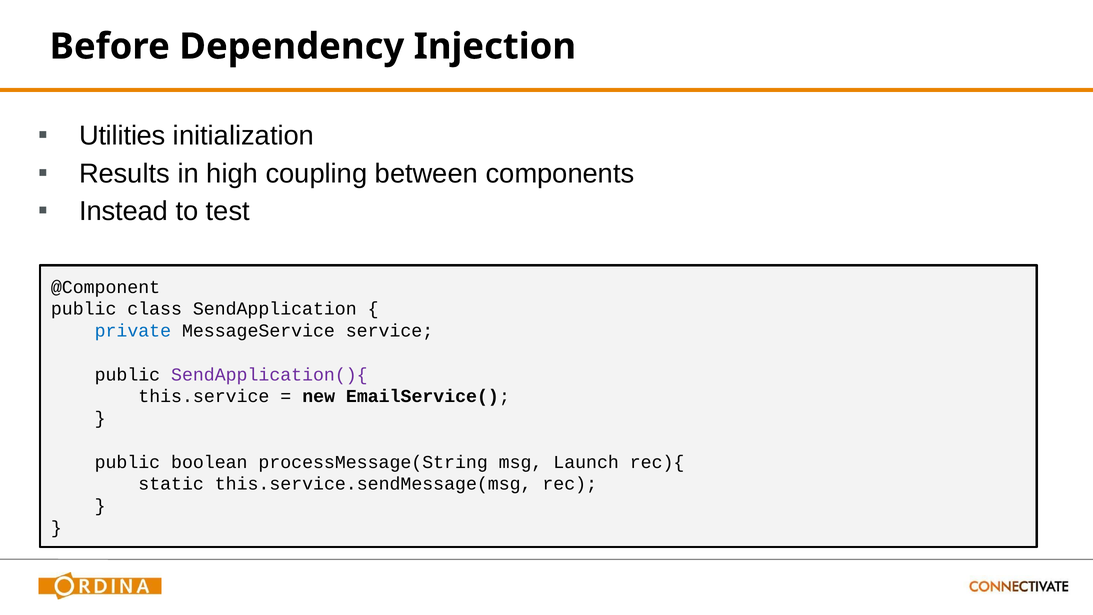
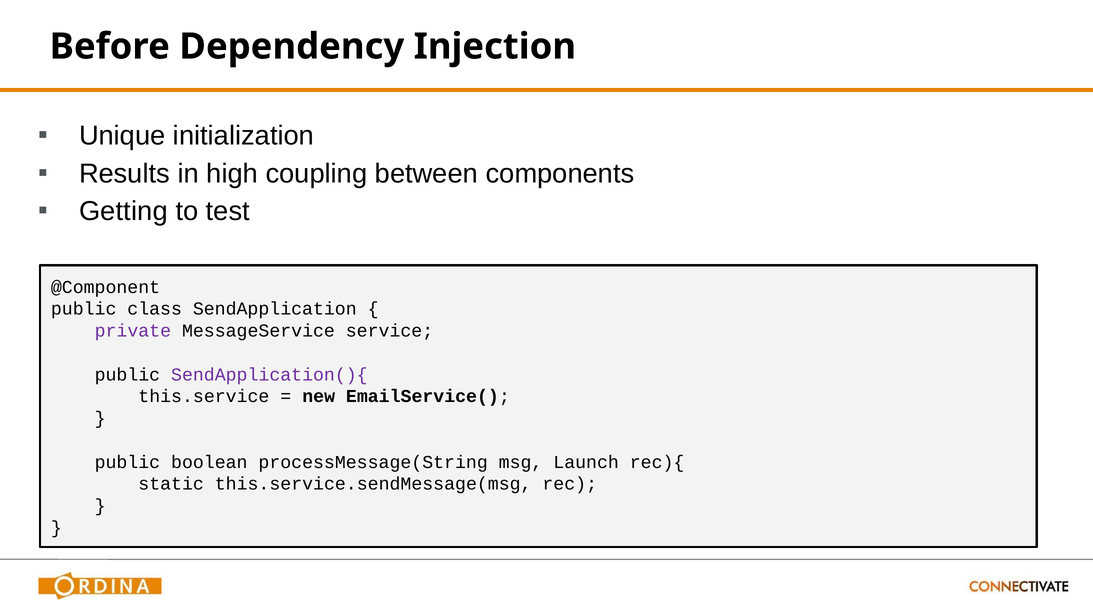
Utilities: Utilities -> Unique (122, 136)
Instead: Instead -> Getting (123, 211)
private colour: blue -> purple (133, 331)
